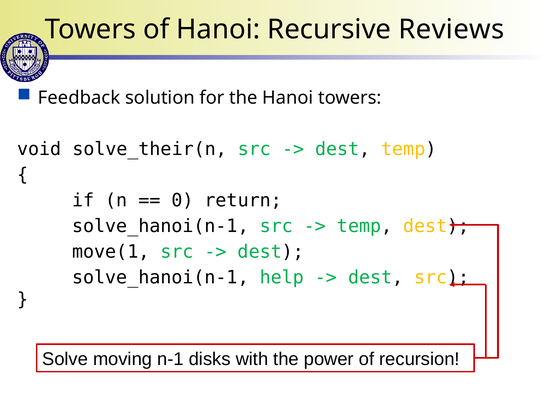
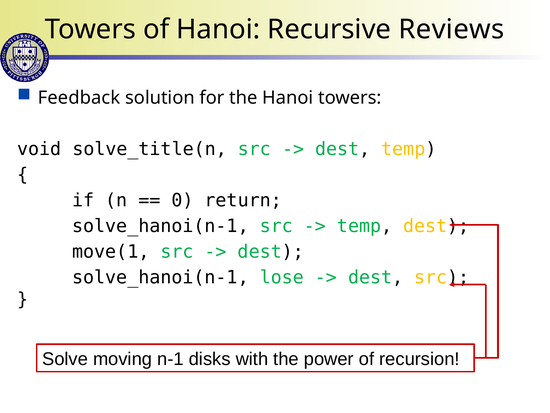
solve_their(n: solve_their(n -> solve_title(n (150, 149)
help: help -> lose (282, 277)
